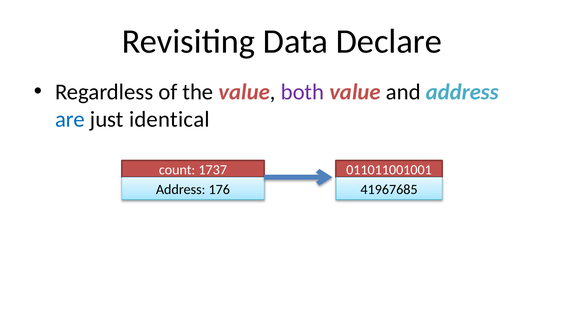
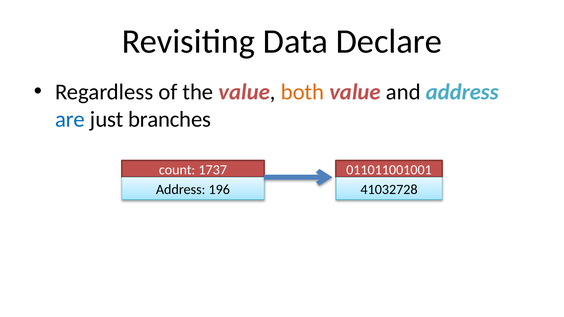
both colour: purple -> orange (302, 92)
identical: identical -> branches (170, 119)
176: 176 -> 196 (219, 190)
41967685: 41967685 -> 41032728 (389, 190)
